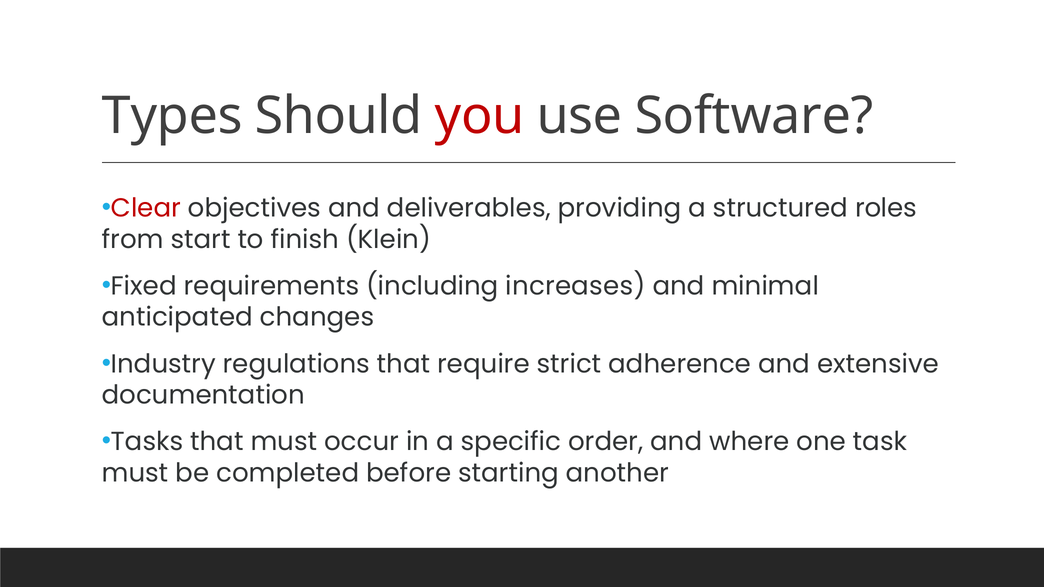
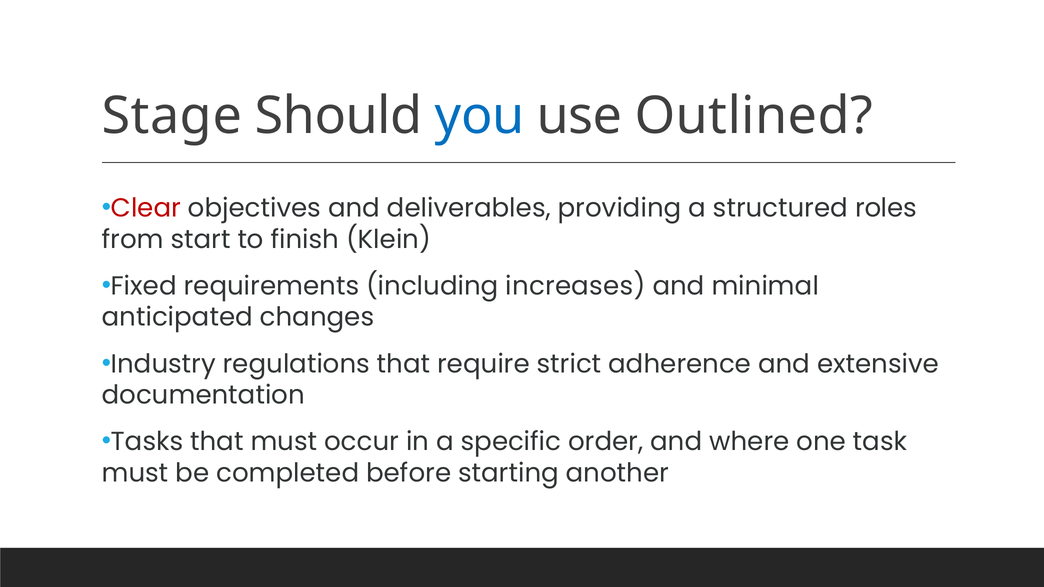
Types: Types -> Stage (172, 116)
you colour: red -> blue (480, 116)
Software: Software -> Outlined (754, 116)
